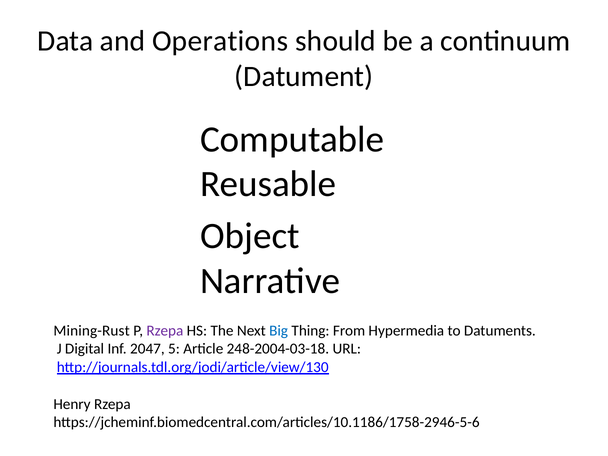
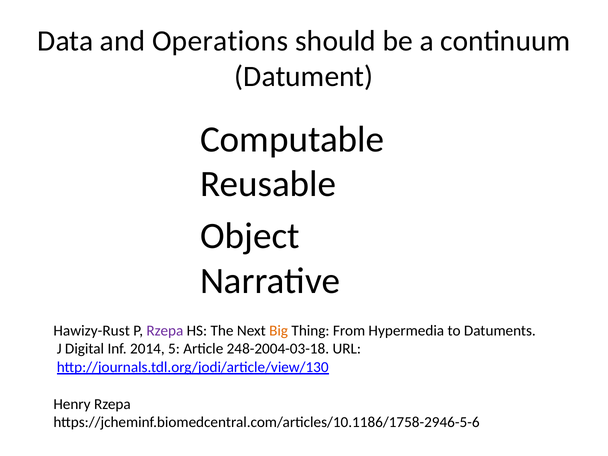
Mining-Rust: Mining-Rust -> Hawizy-Rust (92, 331)
Big colour: blue -> orange (279, 331)
2047: 2047 -> 2014 (147, 349)
